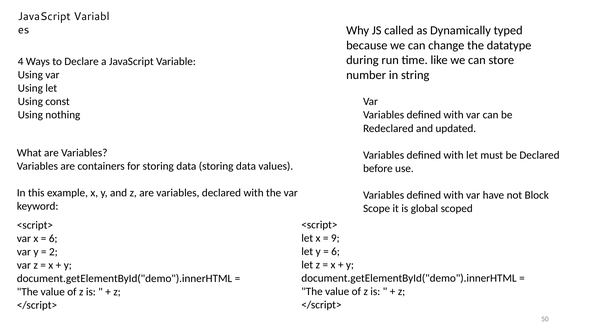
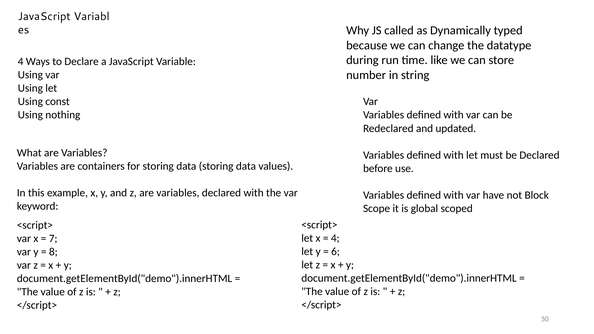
9: 9 -> 4 (335, 238)
6: 6 -> 7 (53, 239)
2: 2 -> 8 (53, 252)
